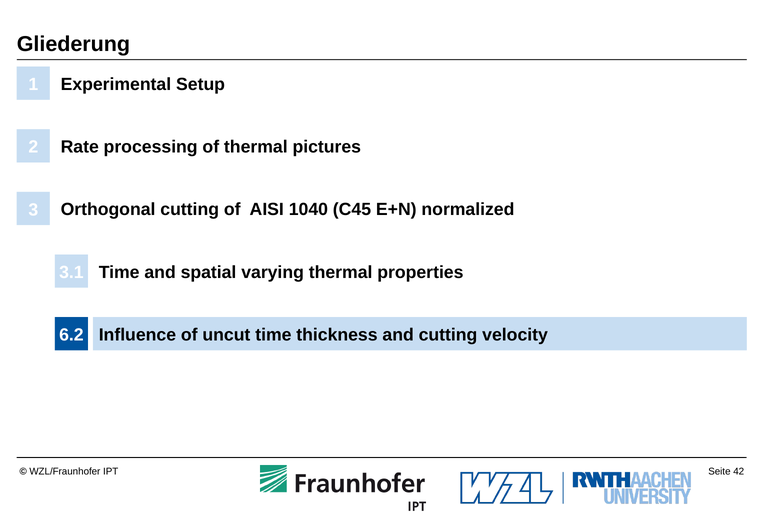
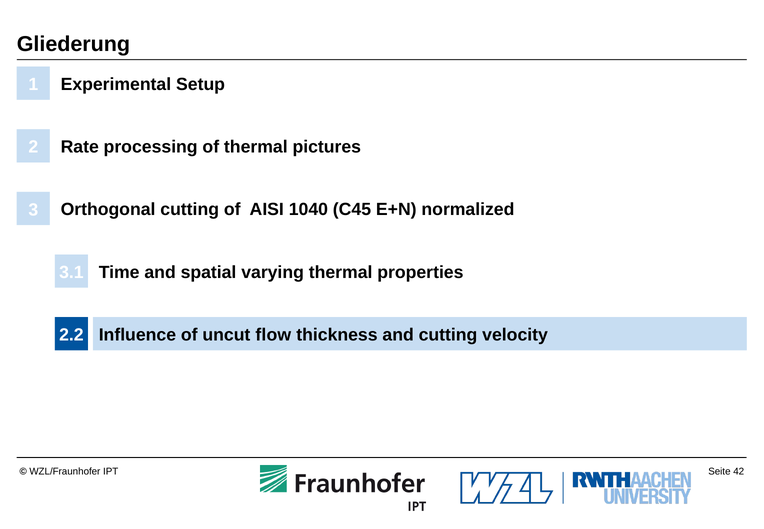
uncut time: time -> flow (273, 335)
6.2: 6.2 -> 2.2 (71, 335)
